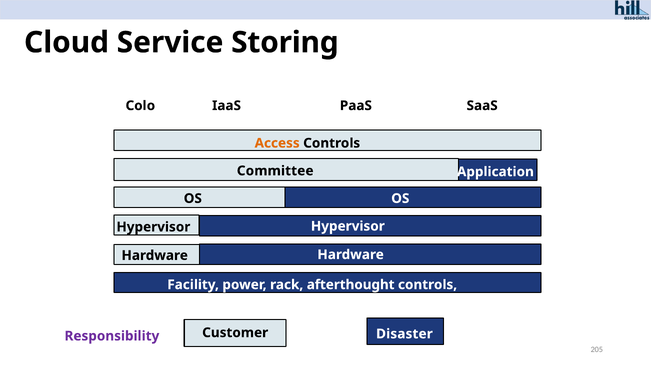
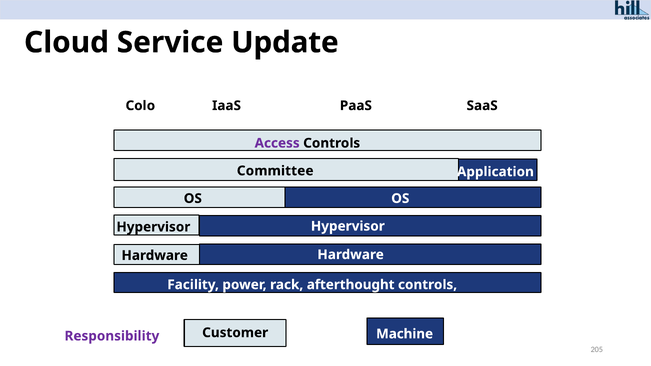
Storing: Storing -> Update (285, 42)
Access colour: orange -> purple (277, 143)
Disaster: Disaster -> Machine (405, 334)
